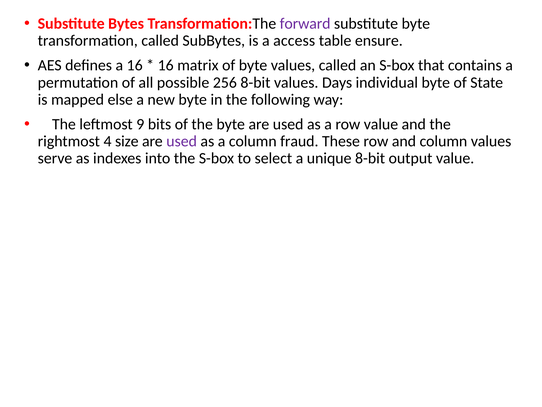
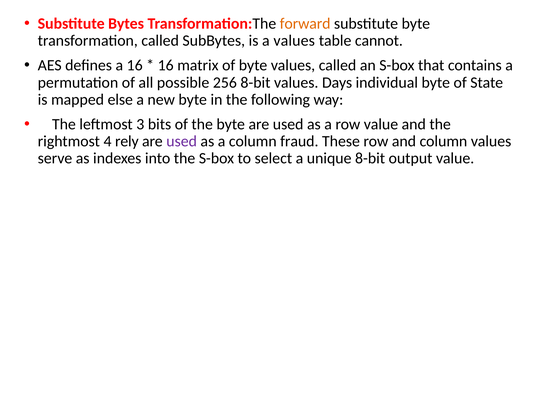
forward colour: purple -> orange (305, 24)
a access: access -> values (294, 41)
ensure: ensure -> cannot (379, 41)
9: 9 -> 3 (140, 124)
size: size -> rely (127, 141)
